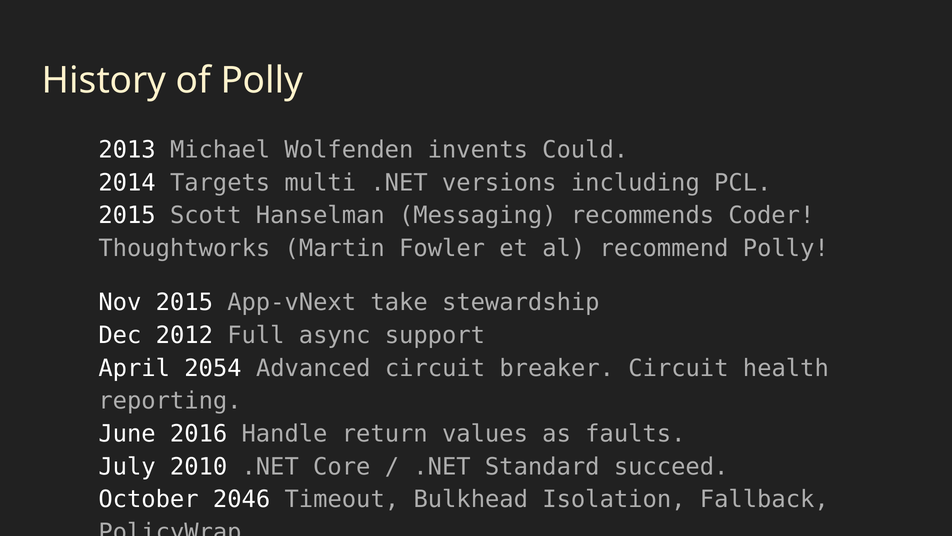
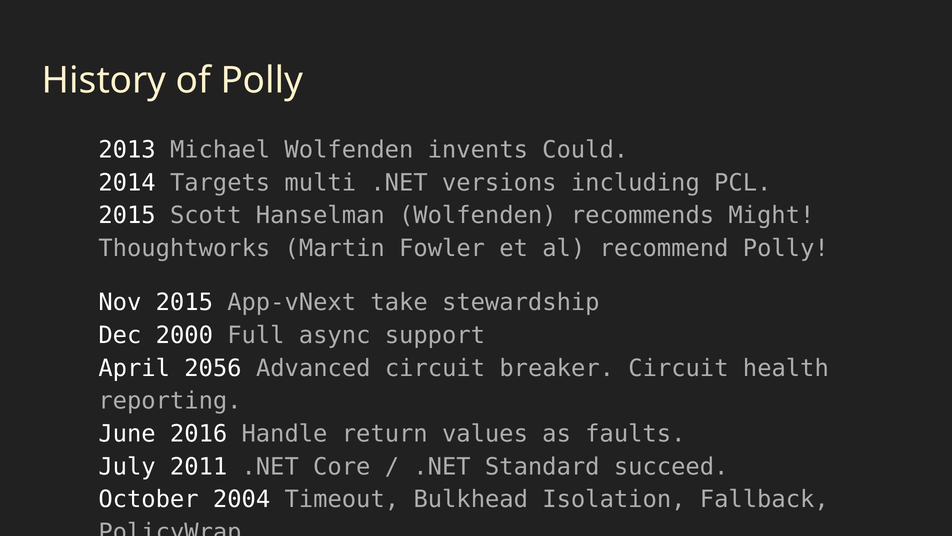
Hanselman Messaging: Messaging -> Wolfenden (478, 215)
Coder: Coder -> Might (771, 215)
2012: 2012 -> 2000 (184, 335)
2054: 2054 -> 2056 (213, 368)
2010: 2010 -> 2011 (199, 466)
2046: 2046 -> 2004 (242, 499)
